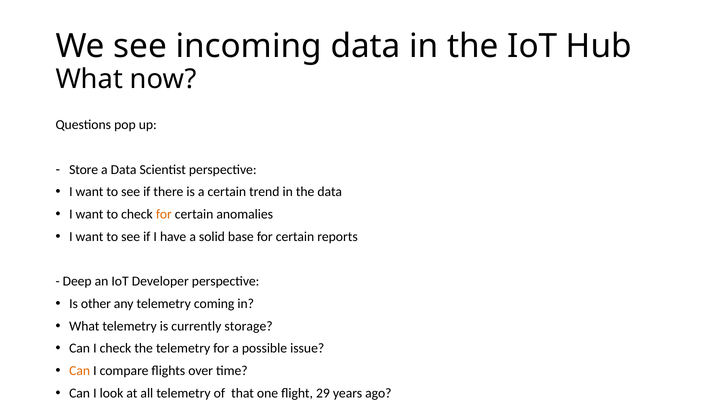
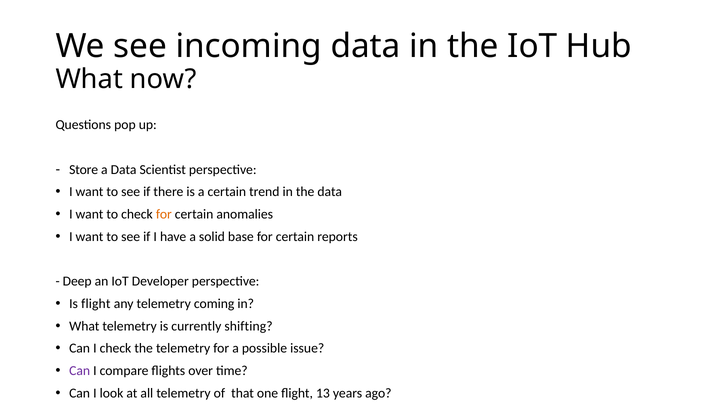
Is other: other -> flight (96, 303)
storage: storage -> shifting (249, 326)
Can colour: orange -> purple (80, 370)
29: 29 -> 13 (323, 393)
